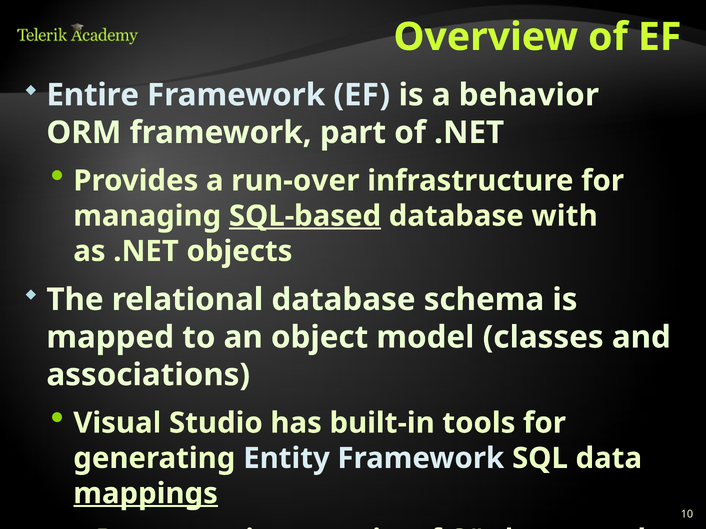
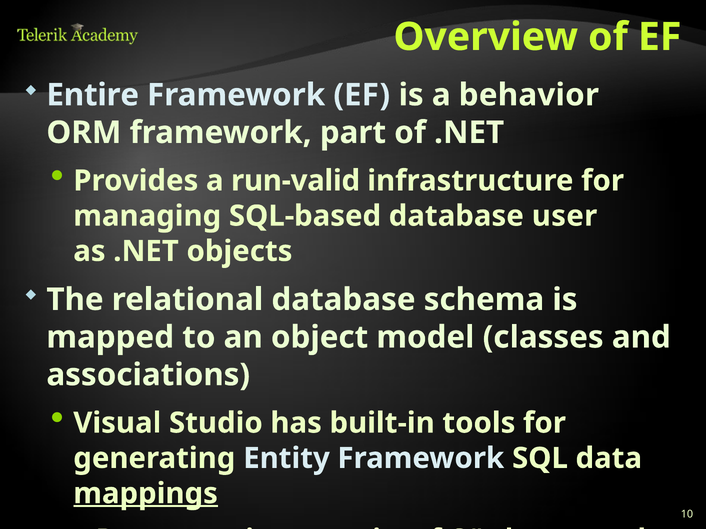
run-over: run-over -> run-valid (296, 181)
SQL-based underline: present -> none (305, 216)
with: with -> user (565, 216)
